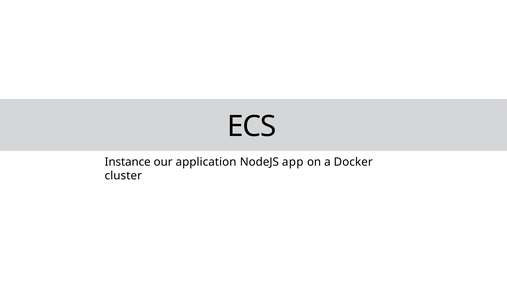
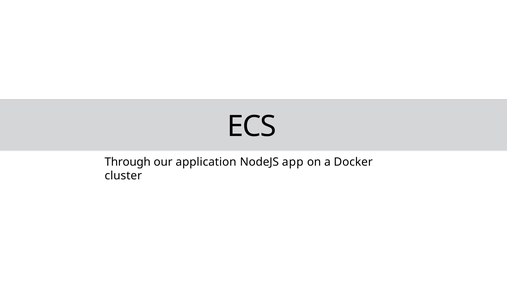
Instance: Instance -> Through (128, 162)
